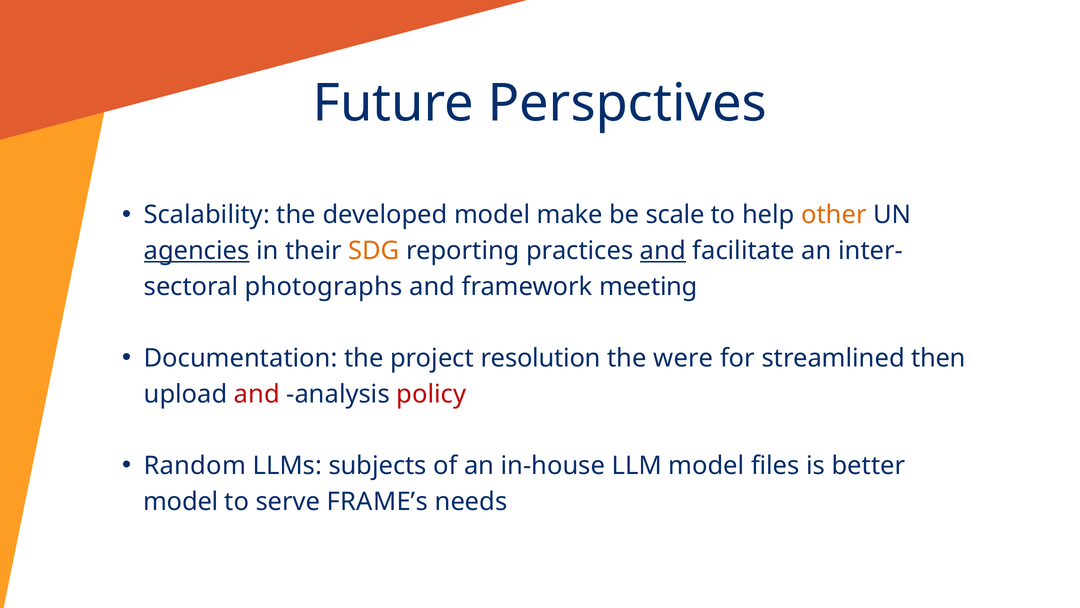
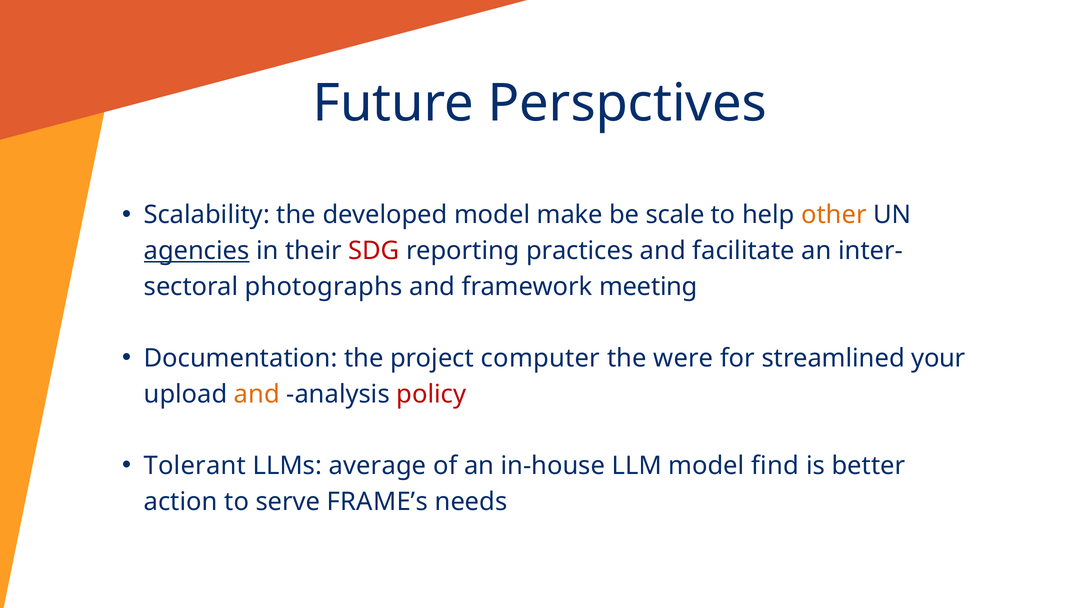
SDG colour: orange -> red (374, 251)
and underline: present -> none (663, 251)
resolution: resolution -> computer (540, 358)
then: then -> your (938, 358)
and colour: red -> orange (257, 394)
Random: Random -> Tolerant (195, 465)
subjects: subjects -> average (377, 465)
files: files -> find (775, 465)
model: model -> action (181, 501)
